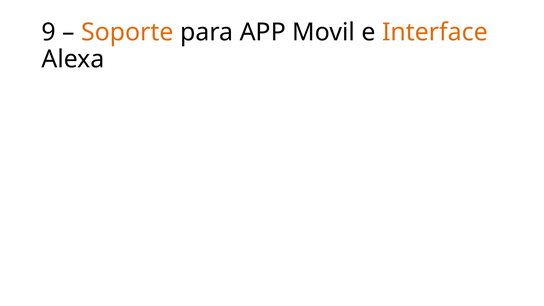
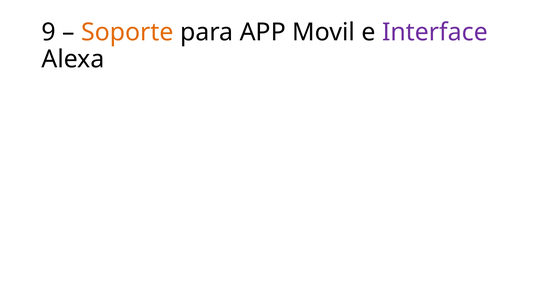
Interface colour: orange -> purple (435, 32)
